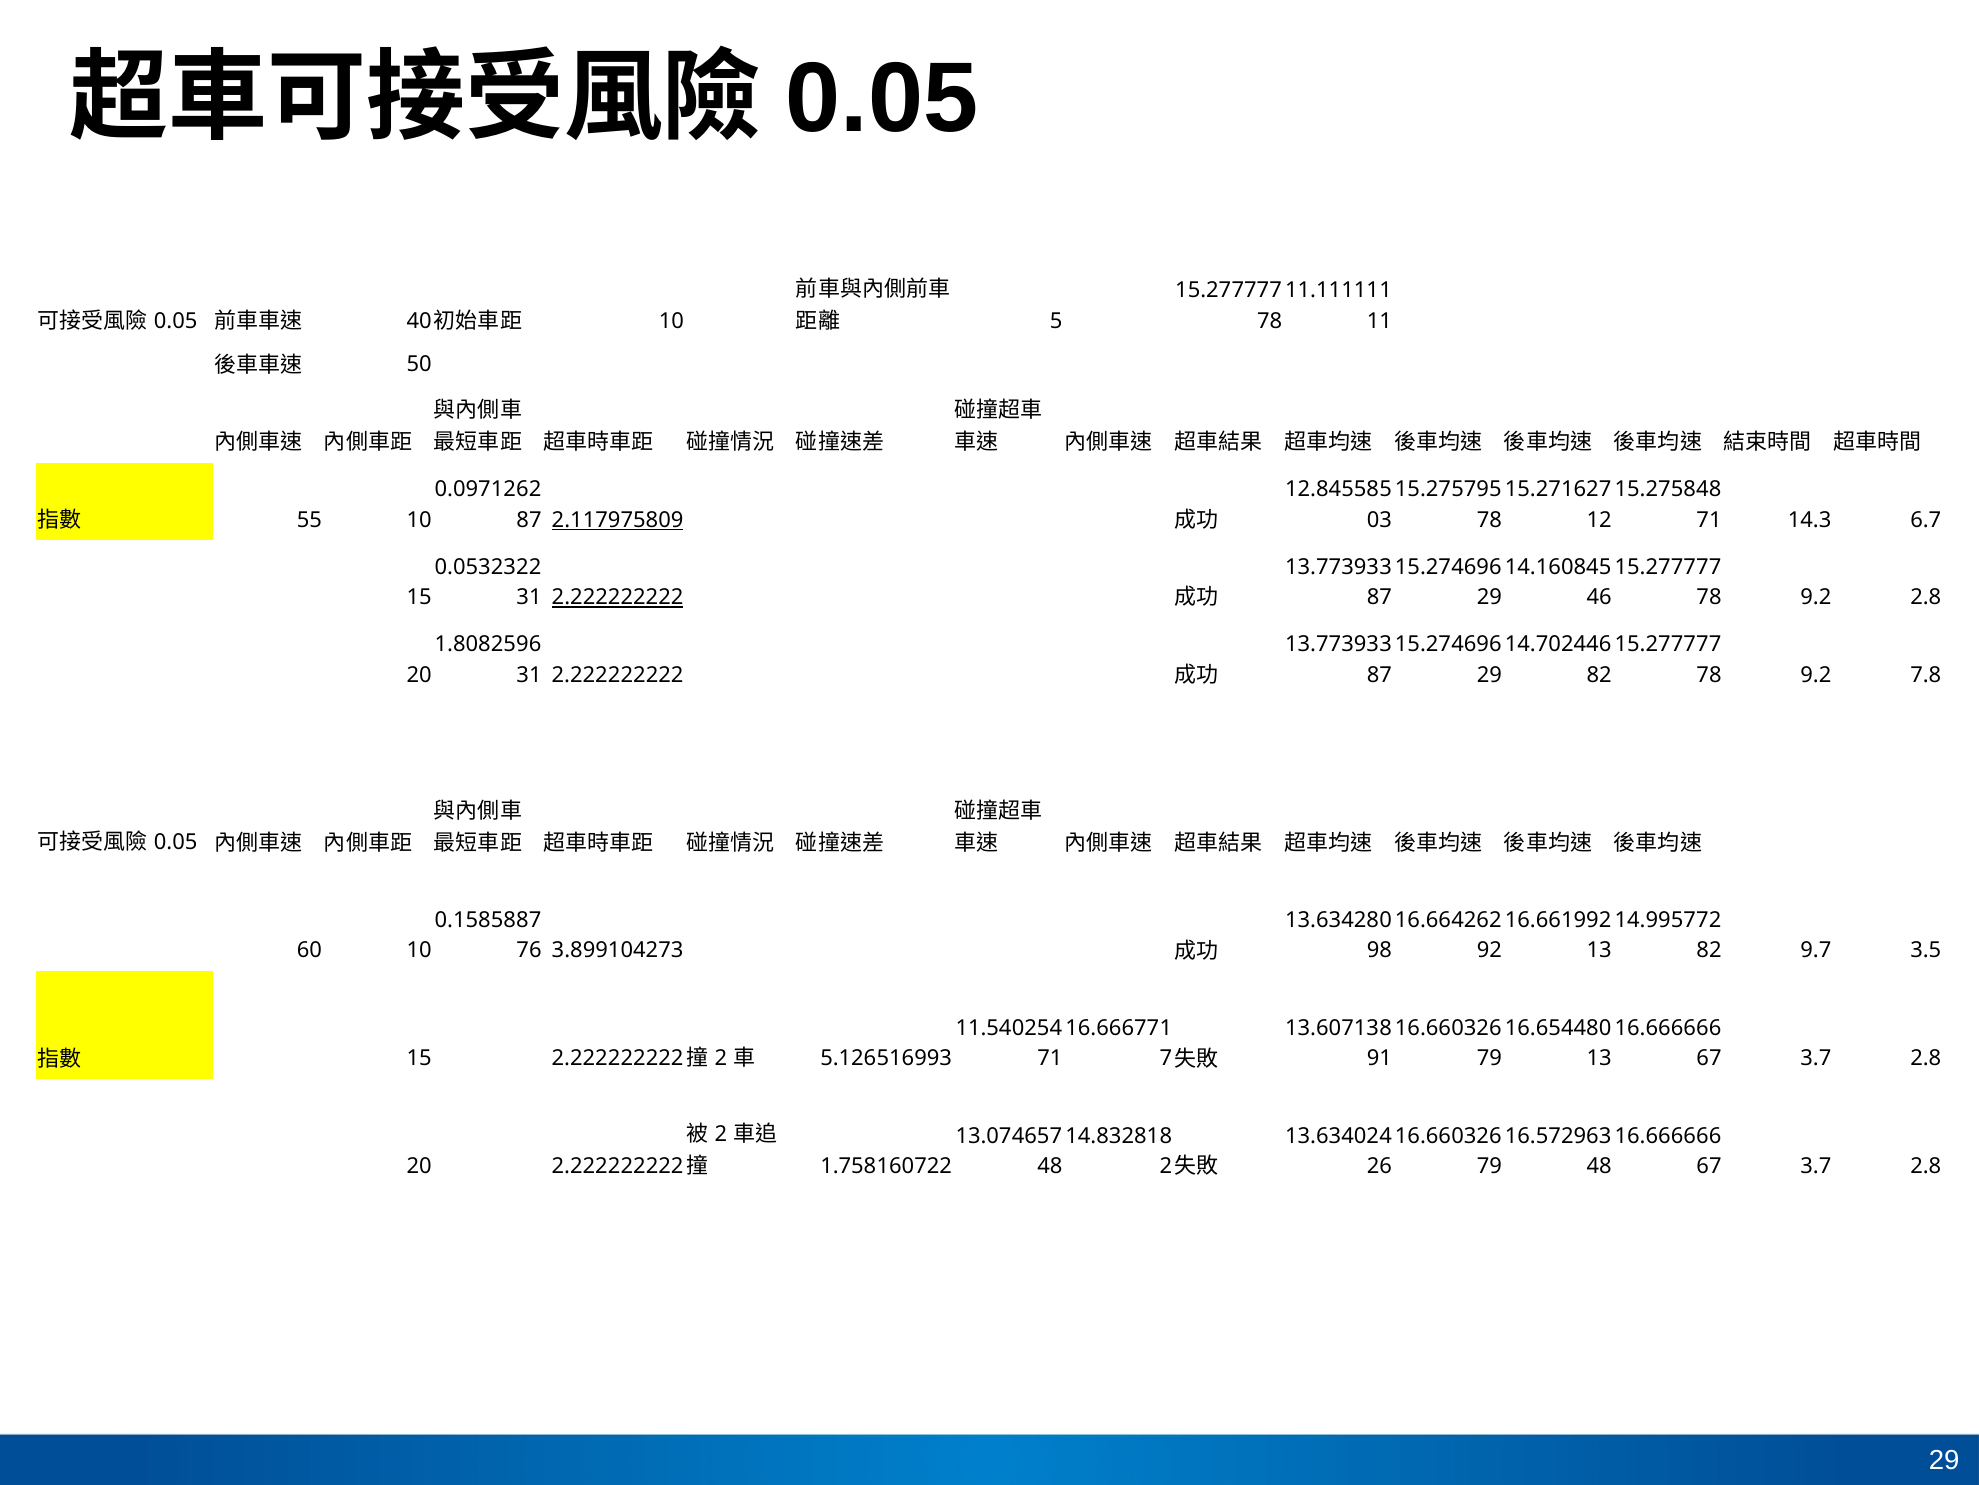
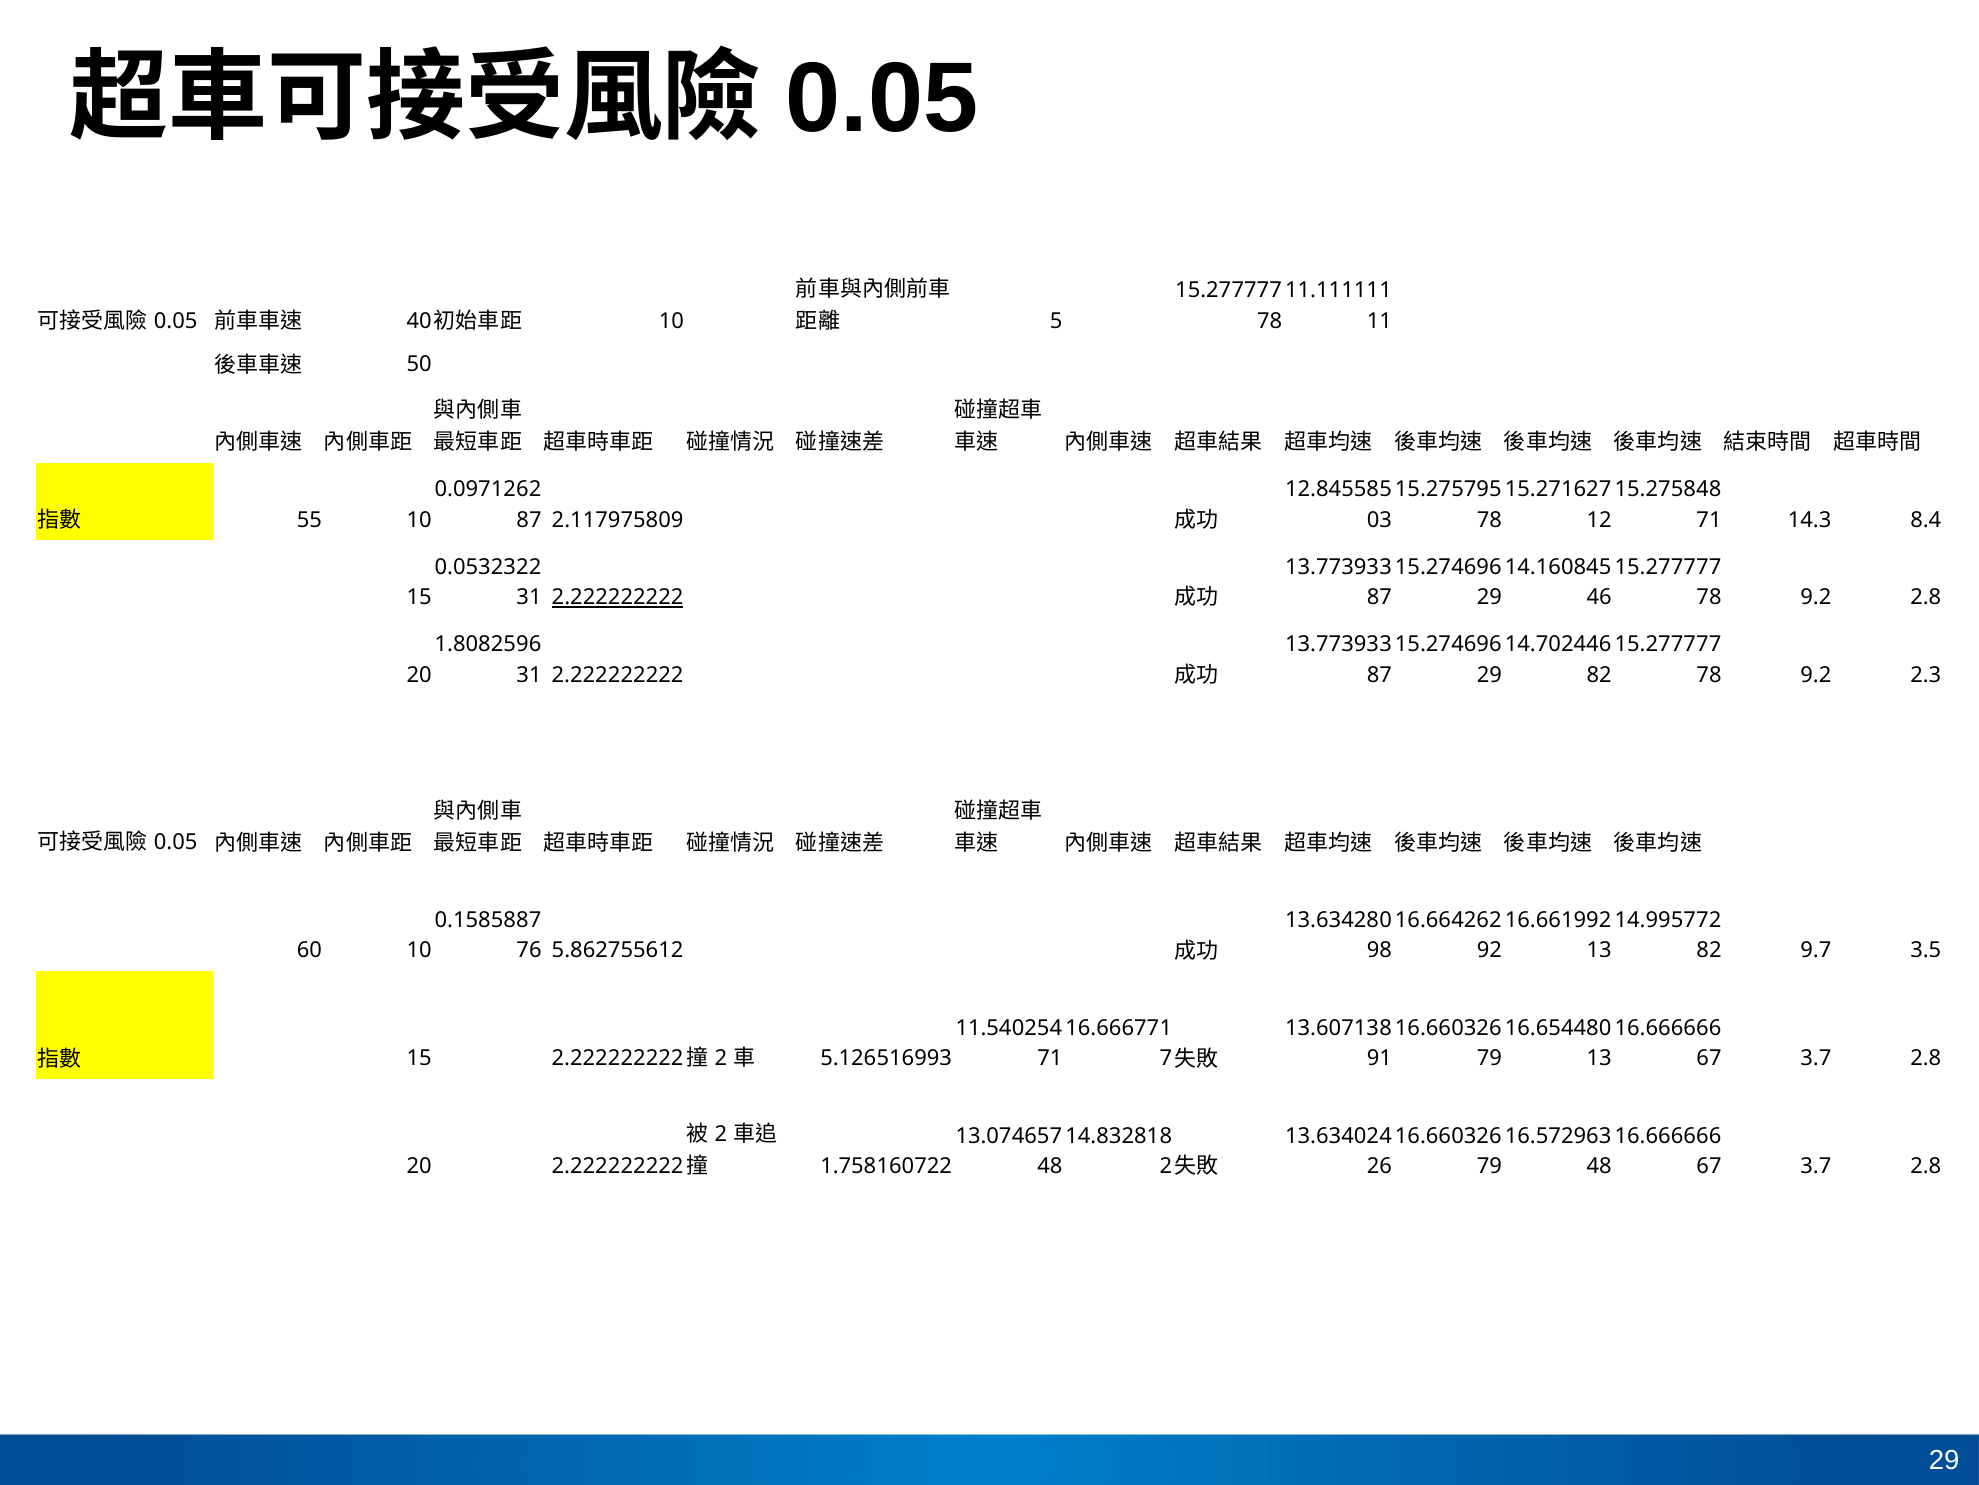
2.117975809 underline: present -> none (618, 520)
6.7: 6.7 -> 8.4 (1926, 520)
7.8: 7.8 -> 2.3 (1926, 675)
3.899104273: 3.899104273 -> 5.862755612 (618, 950)
